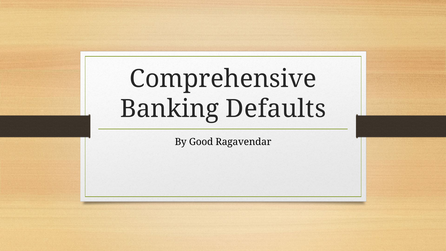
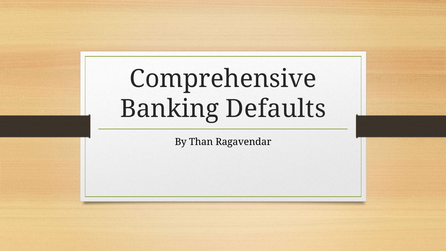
Good: Good -> Than (201, 142)
